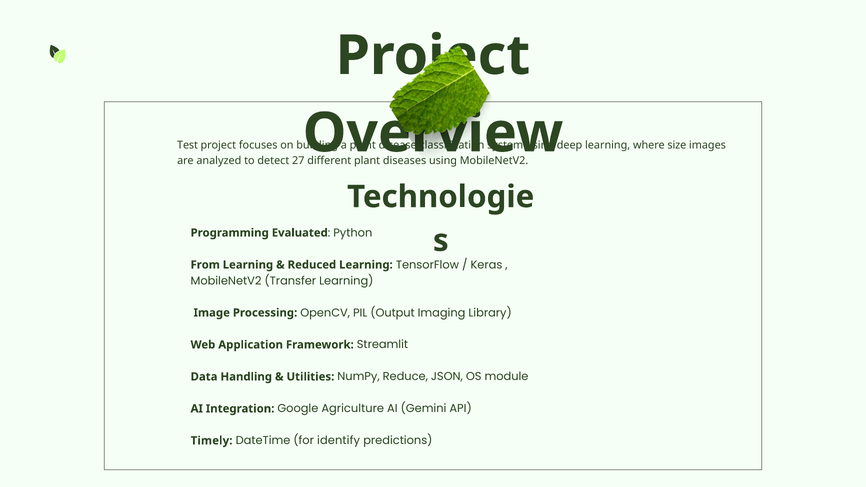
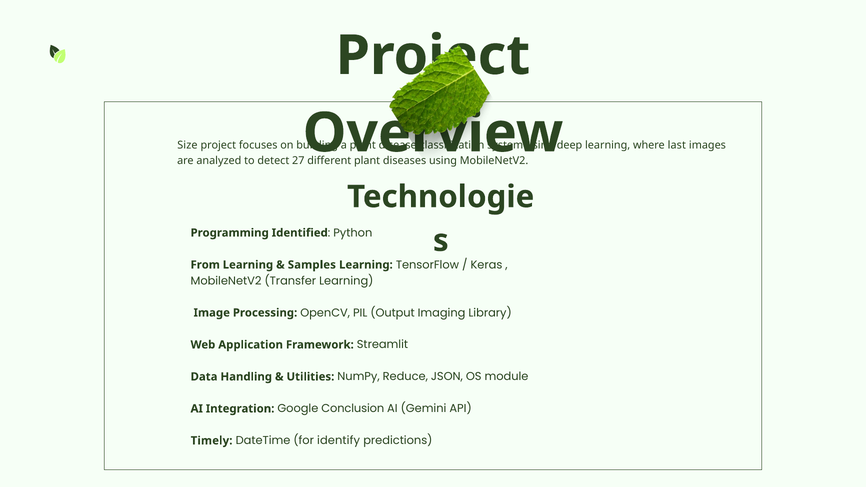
Test: Test -> Size (187, 145)
size: size -> last (677, 145)
Evaluated: Evaluated -> Identified (300, 233)
Reduced: Reduced -> Samples (312, 265)
Agriculture: Agriculture -> Conclusion (353, 409)
